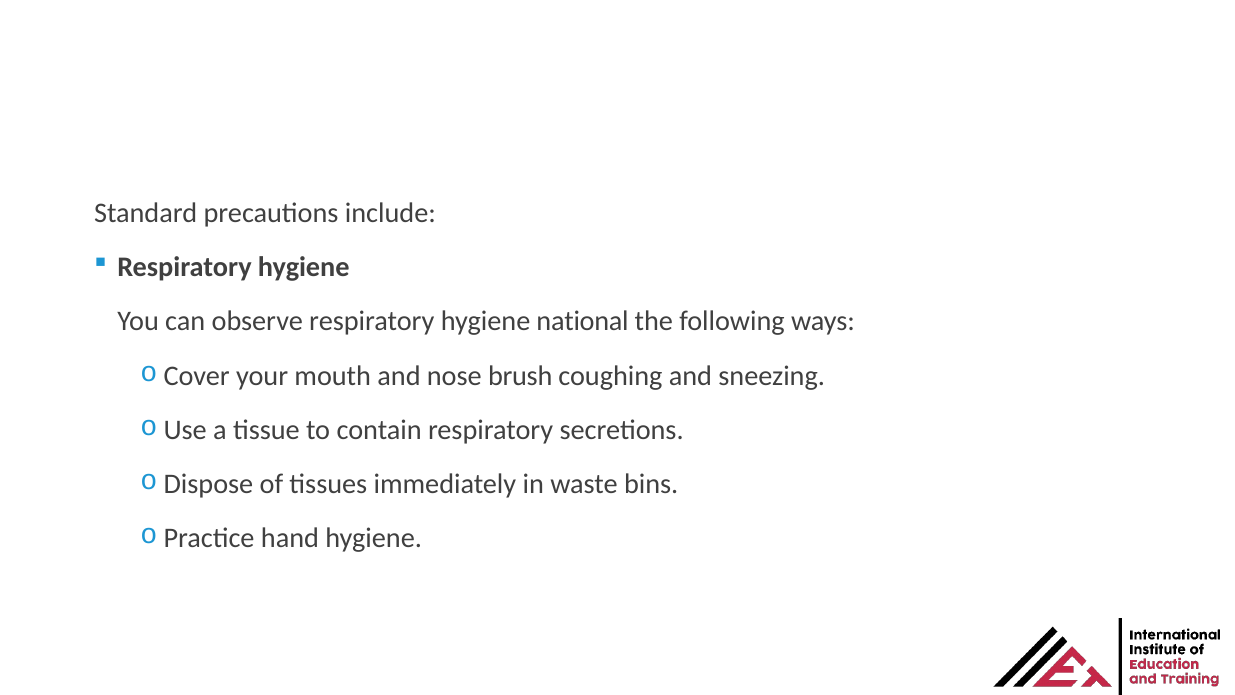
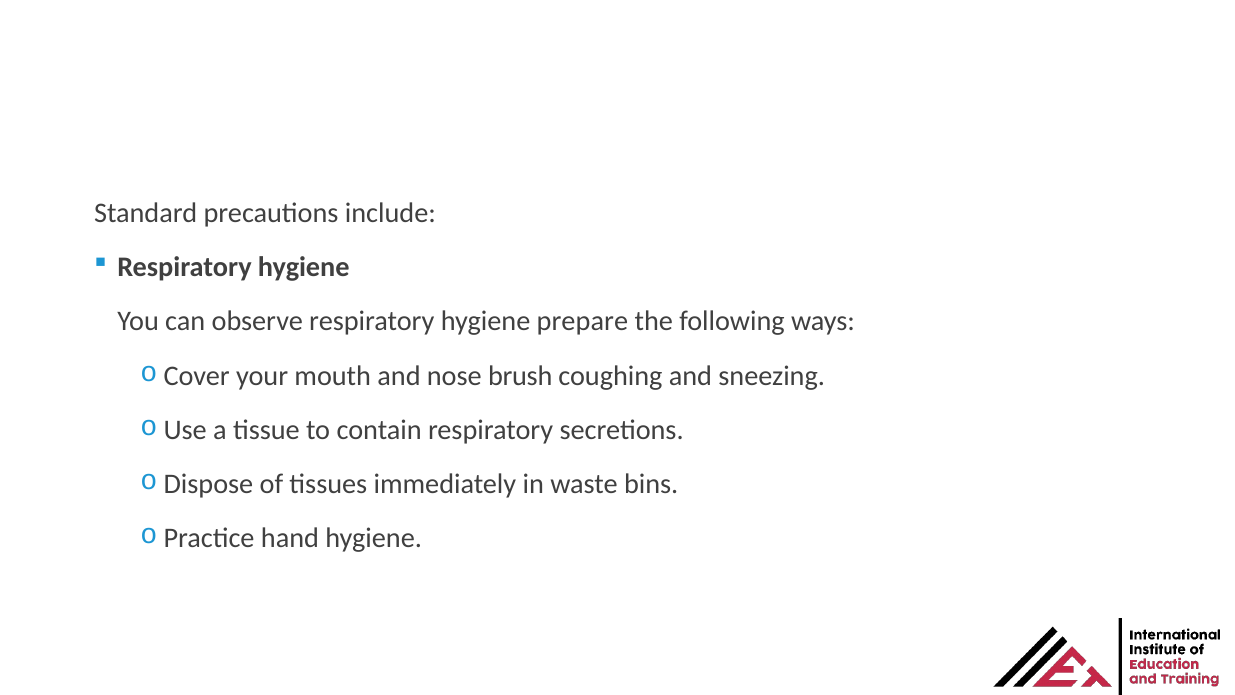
national: national -> prepare (582, 321)
